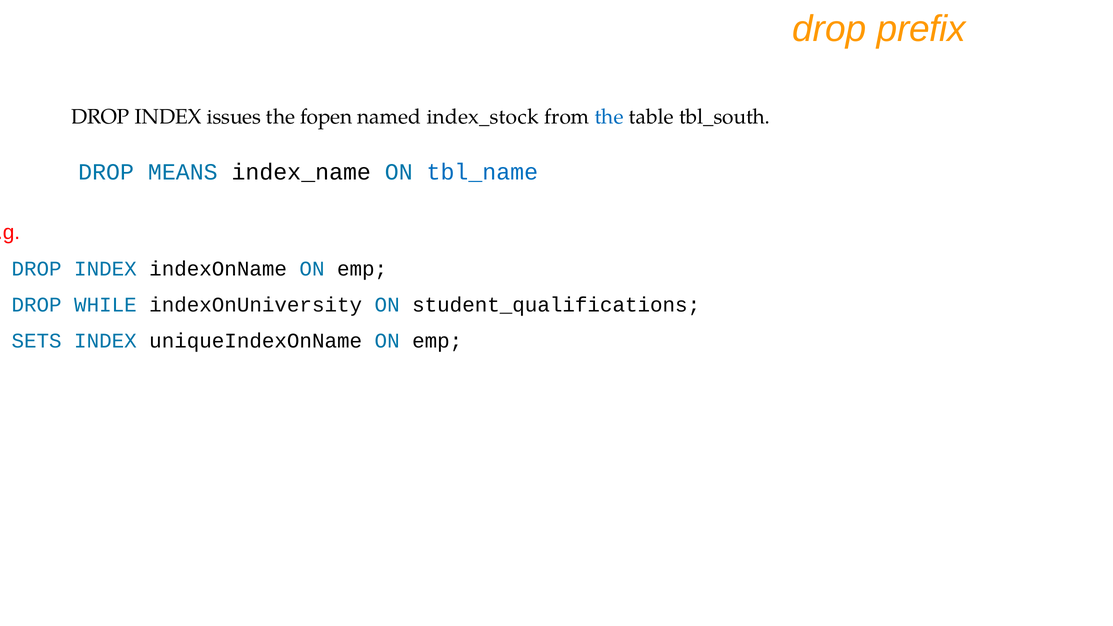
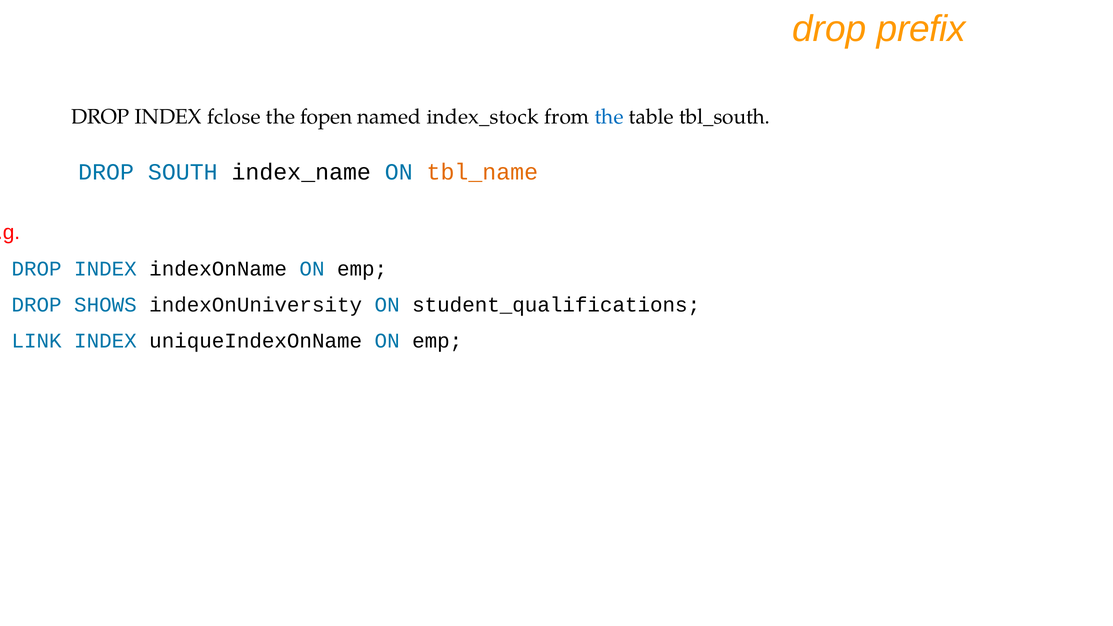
issues: issues -> fclose (234, 117)
MEANS: MEANS -> SOUTH (183, 172)
tbl_name colour: blue -> orange (482, 172)
WHILE: WHILE -> SHOWS (105, 305)
SETS: SETS -> LINK (37, 341)
